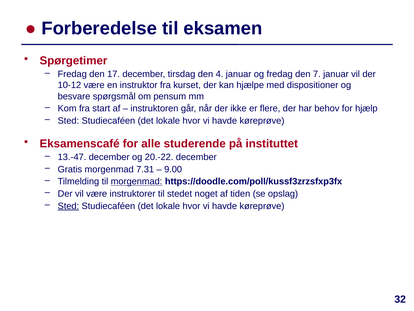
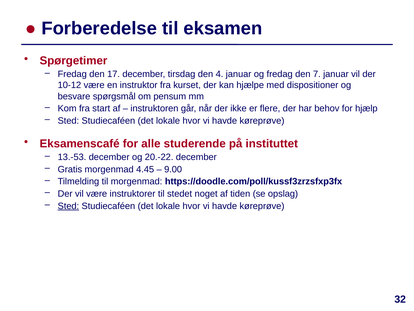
13.-47: 13.-47 -> 13.-53 (72, 157)
7.31: 7.31 -> 4.45 (145, 169)
morgenmad underline: present -> none (137, 181)
